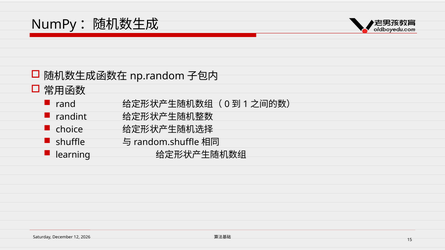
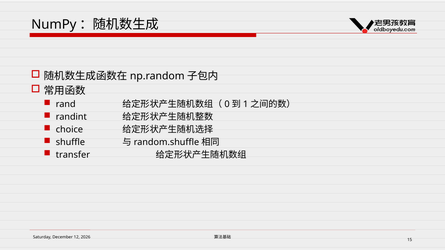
learning: learning -> transfer (73, 155)
